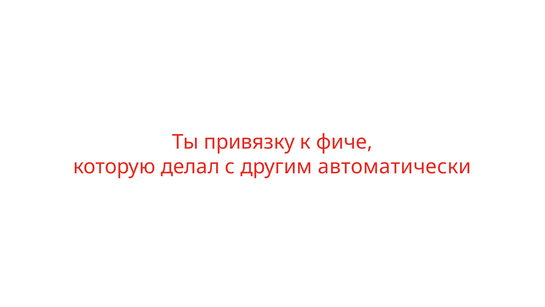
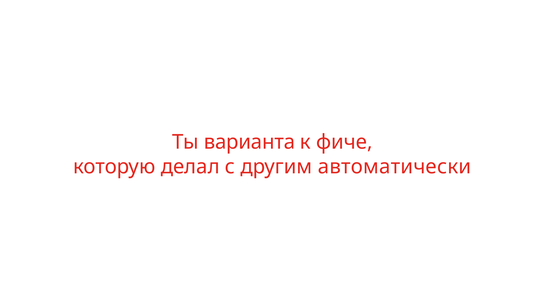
привязку: привязку -> варианта (249, 142)
